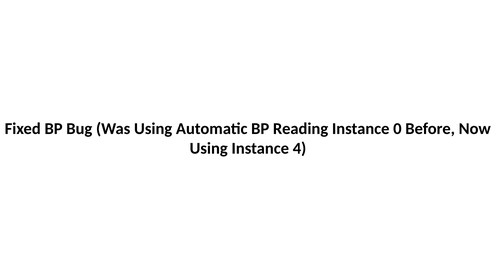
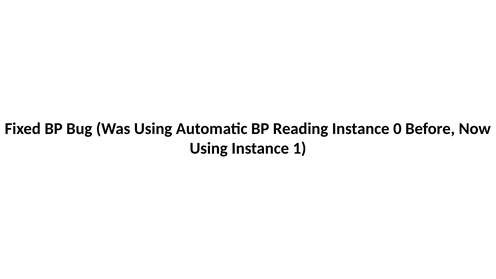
4: 4 -> 1 (300, 148)
